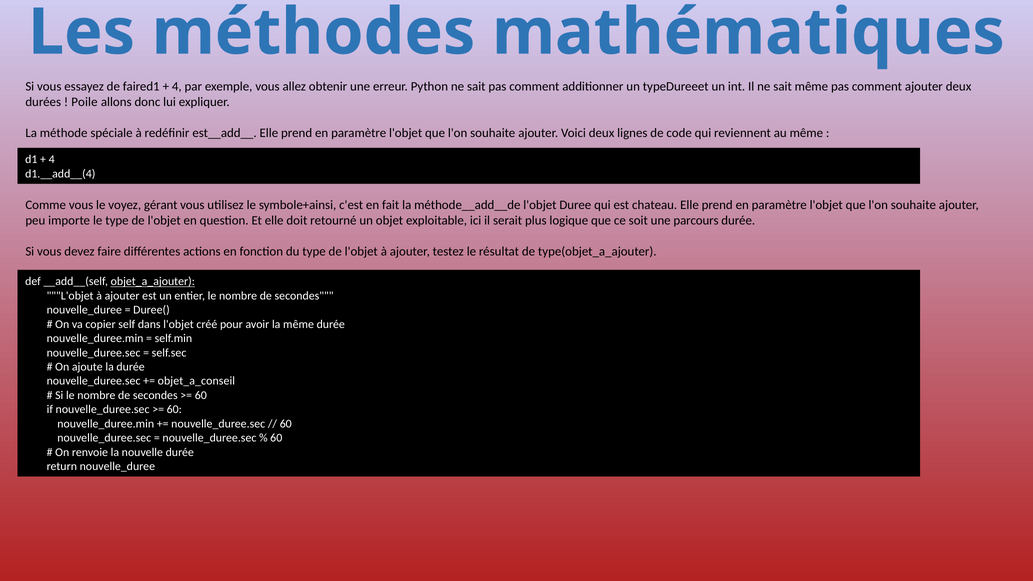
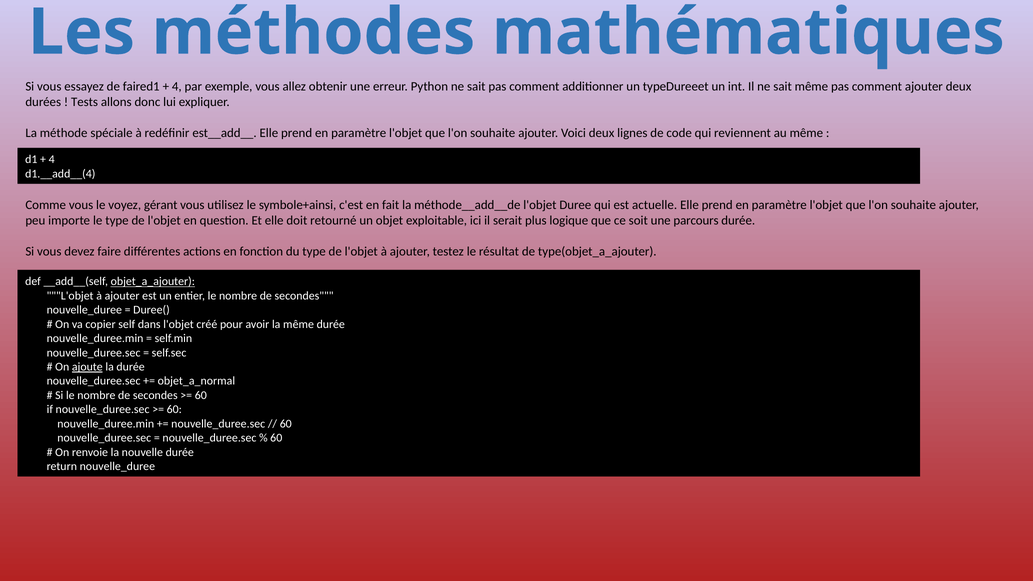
Poile: Poile -> Tests (85, 102)
chateau: chateau -> actuelle (655, 205)
ajoute underline: none -> present (87, 367)
objet_a_conseil: objet_a_conseil -> objet_a_normal (196, 381)
